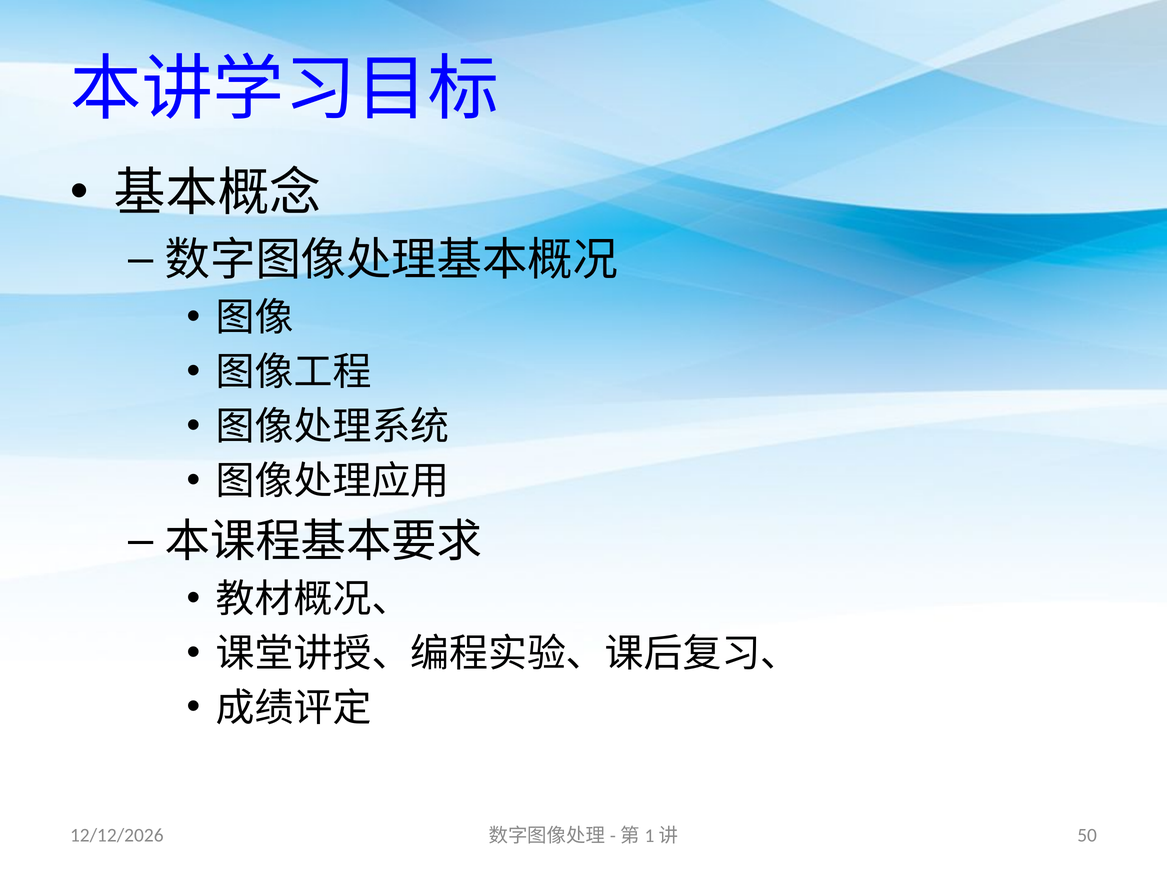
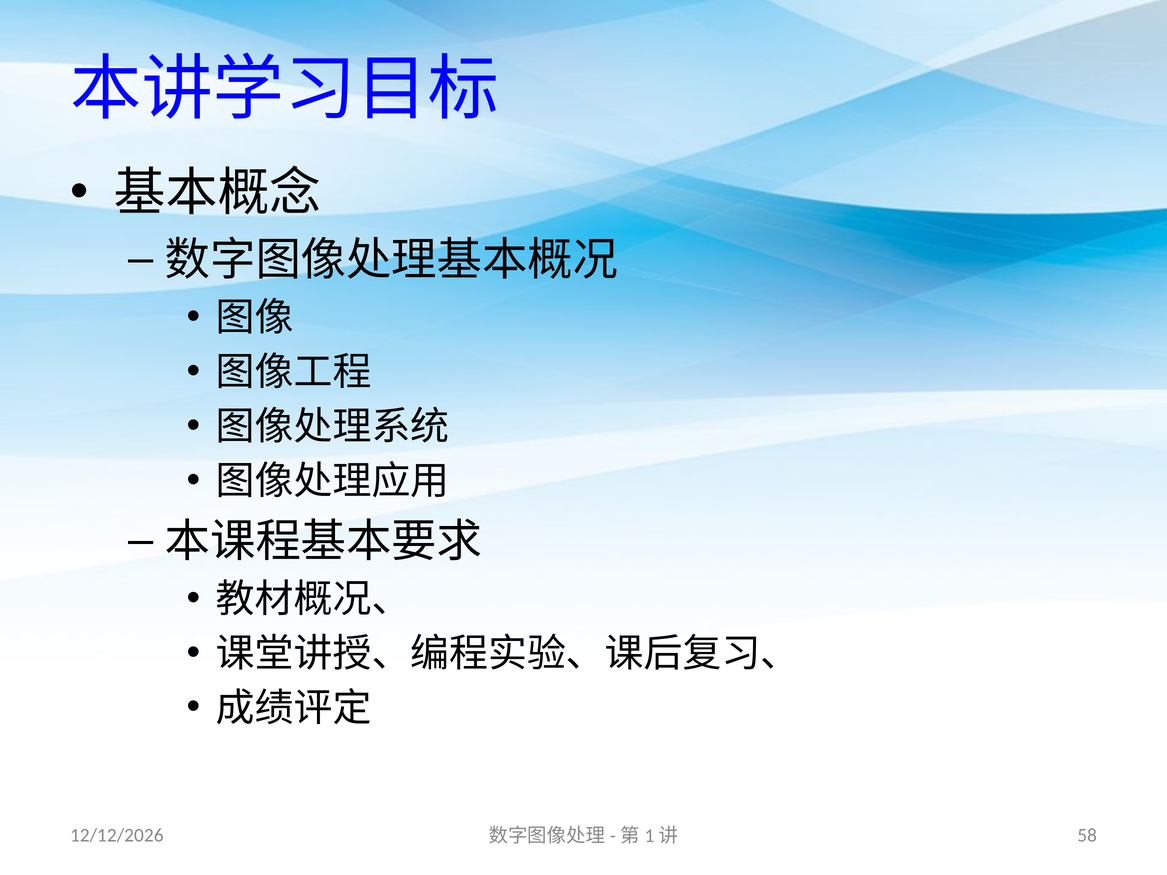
50: 50 -> 58 (1087, 836)
